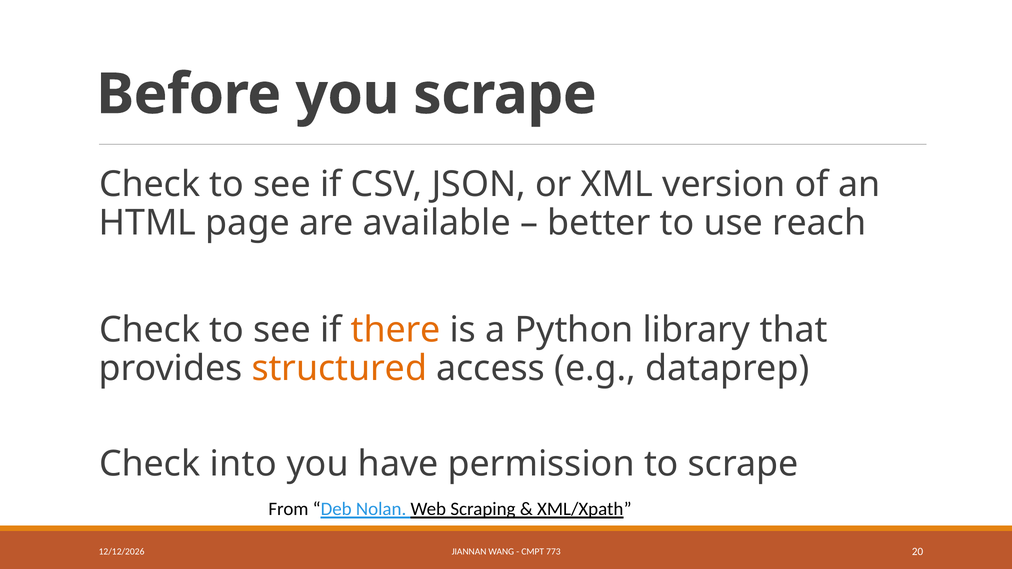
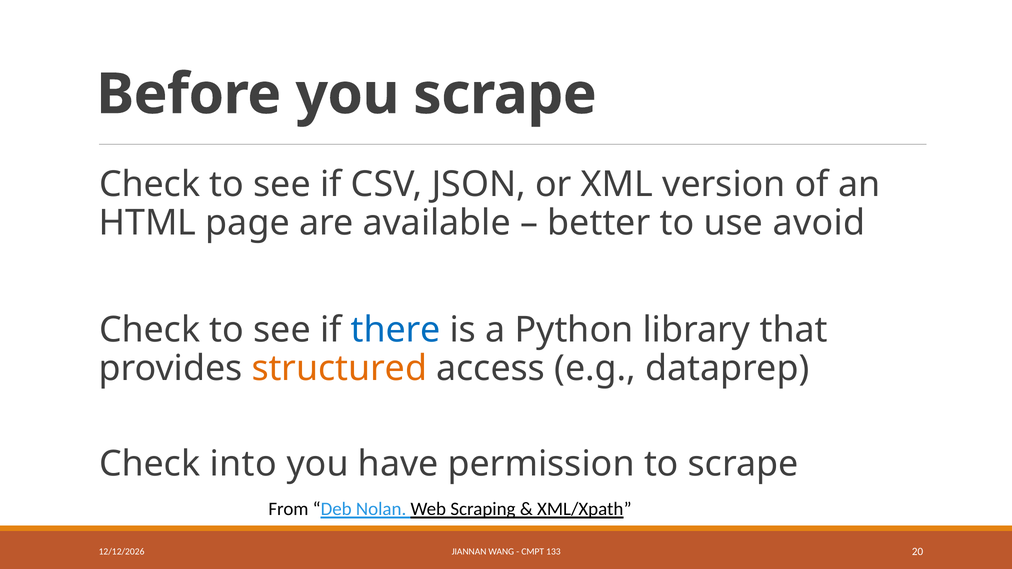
reach: reach -> avoid (819, 223)
there colour: orange -> blue (396, 330)
773: 773 -> 133 (553, 552)
